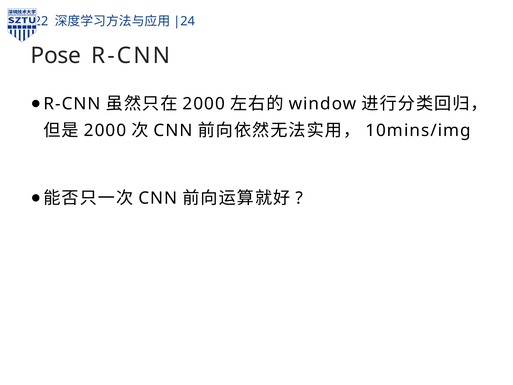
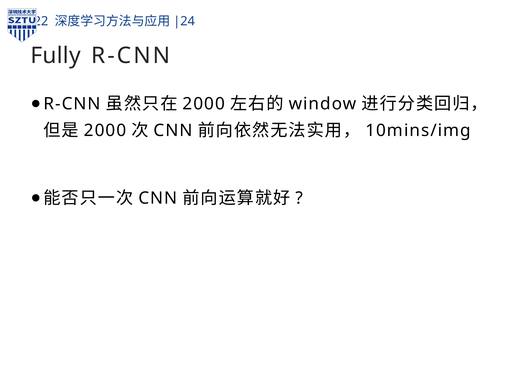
Pose: Pose -> Fully (56, 56)
